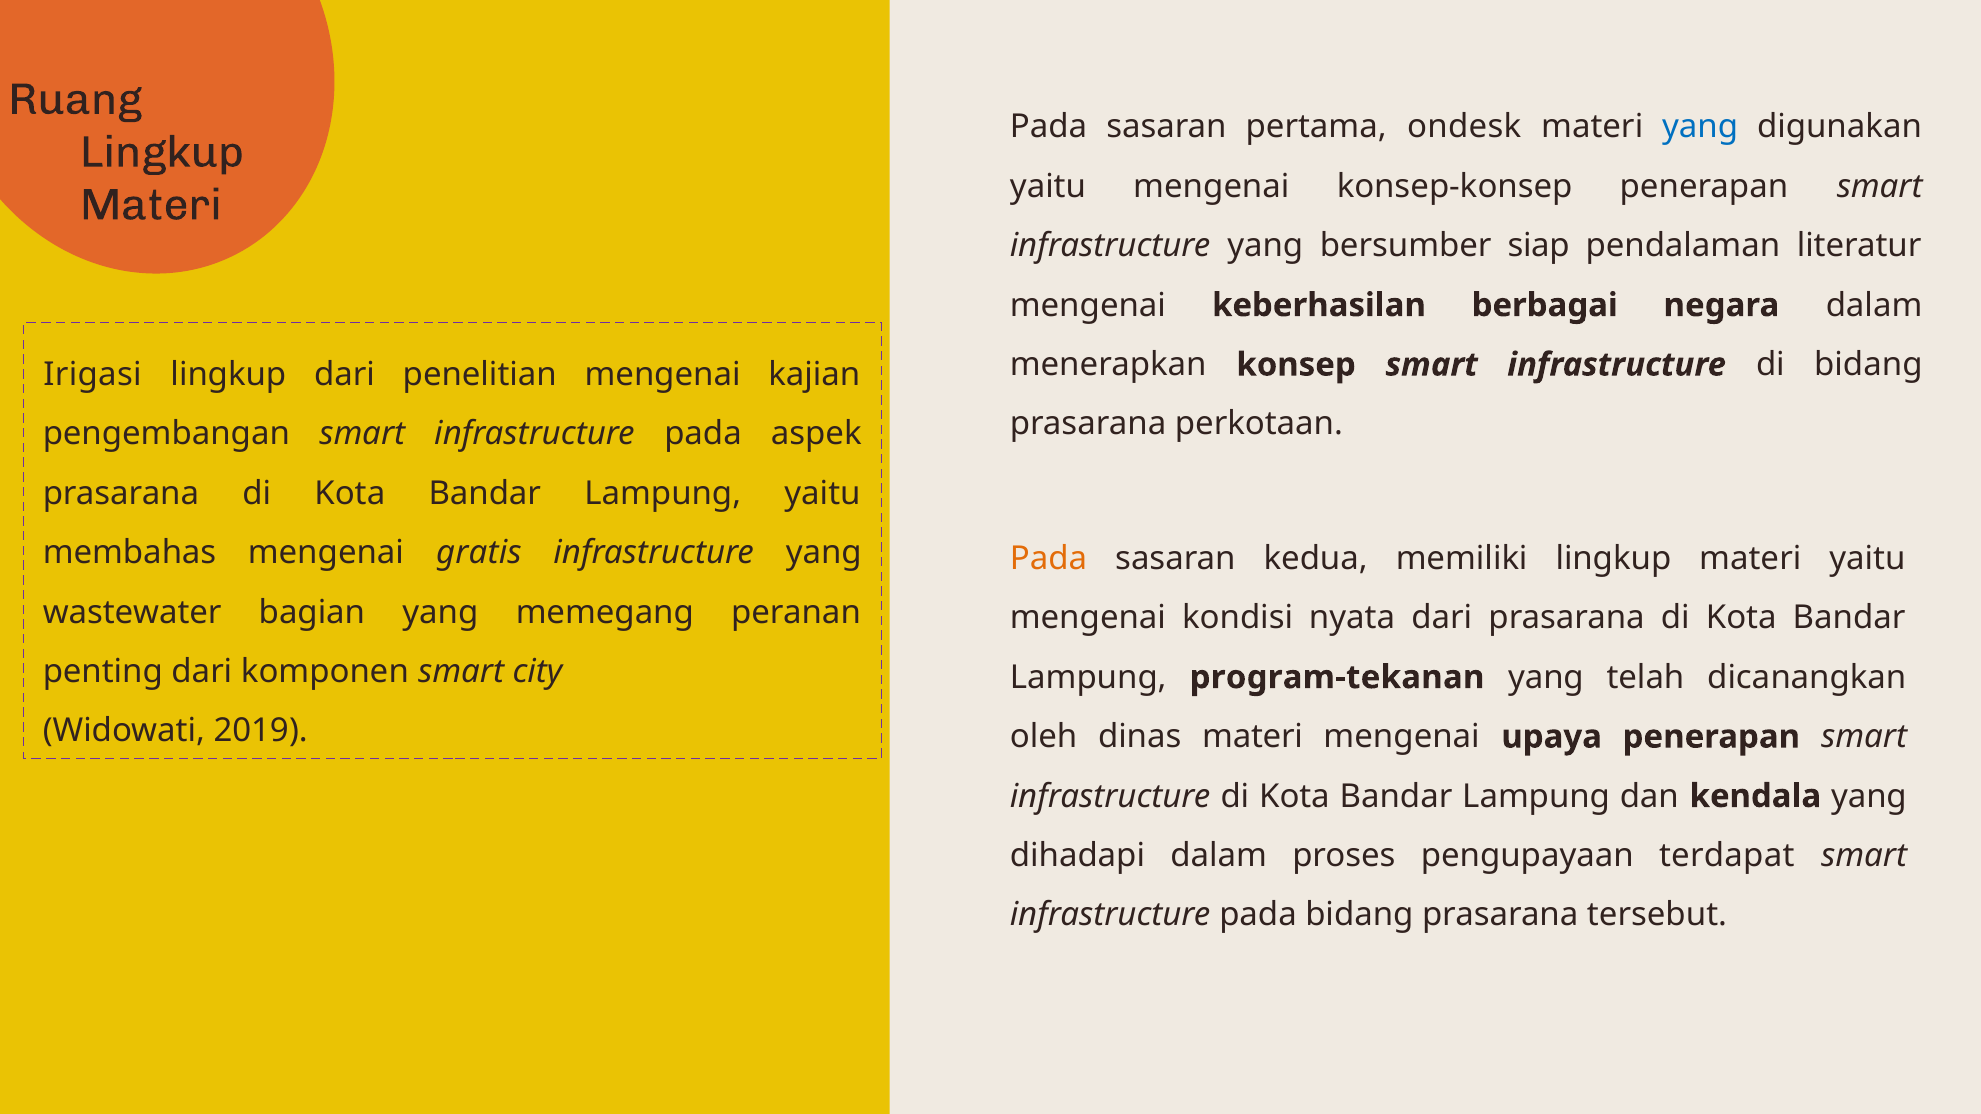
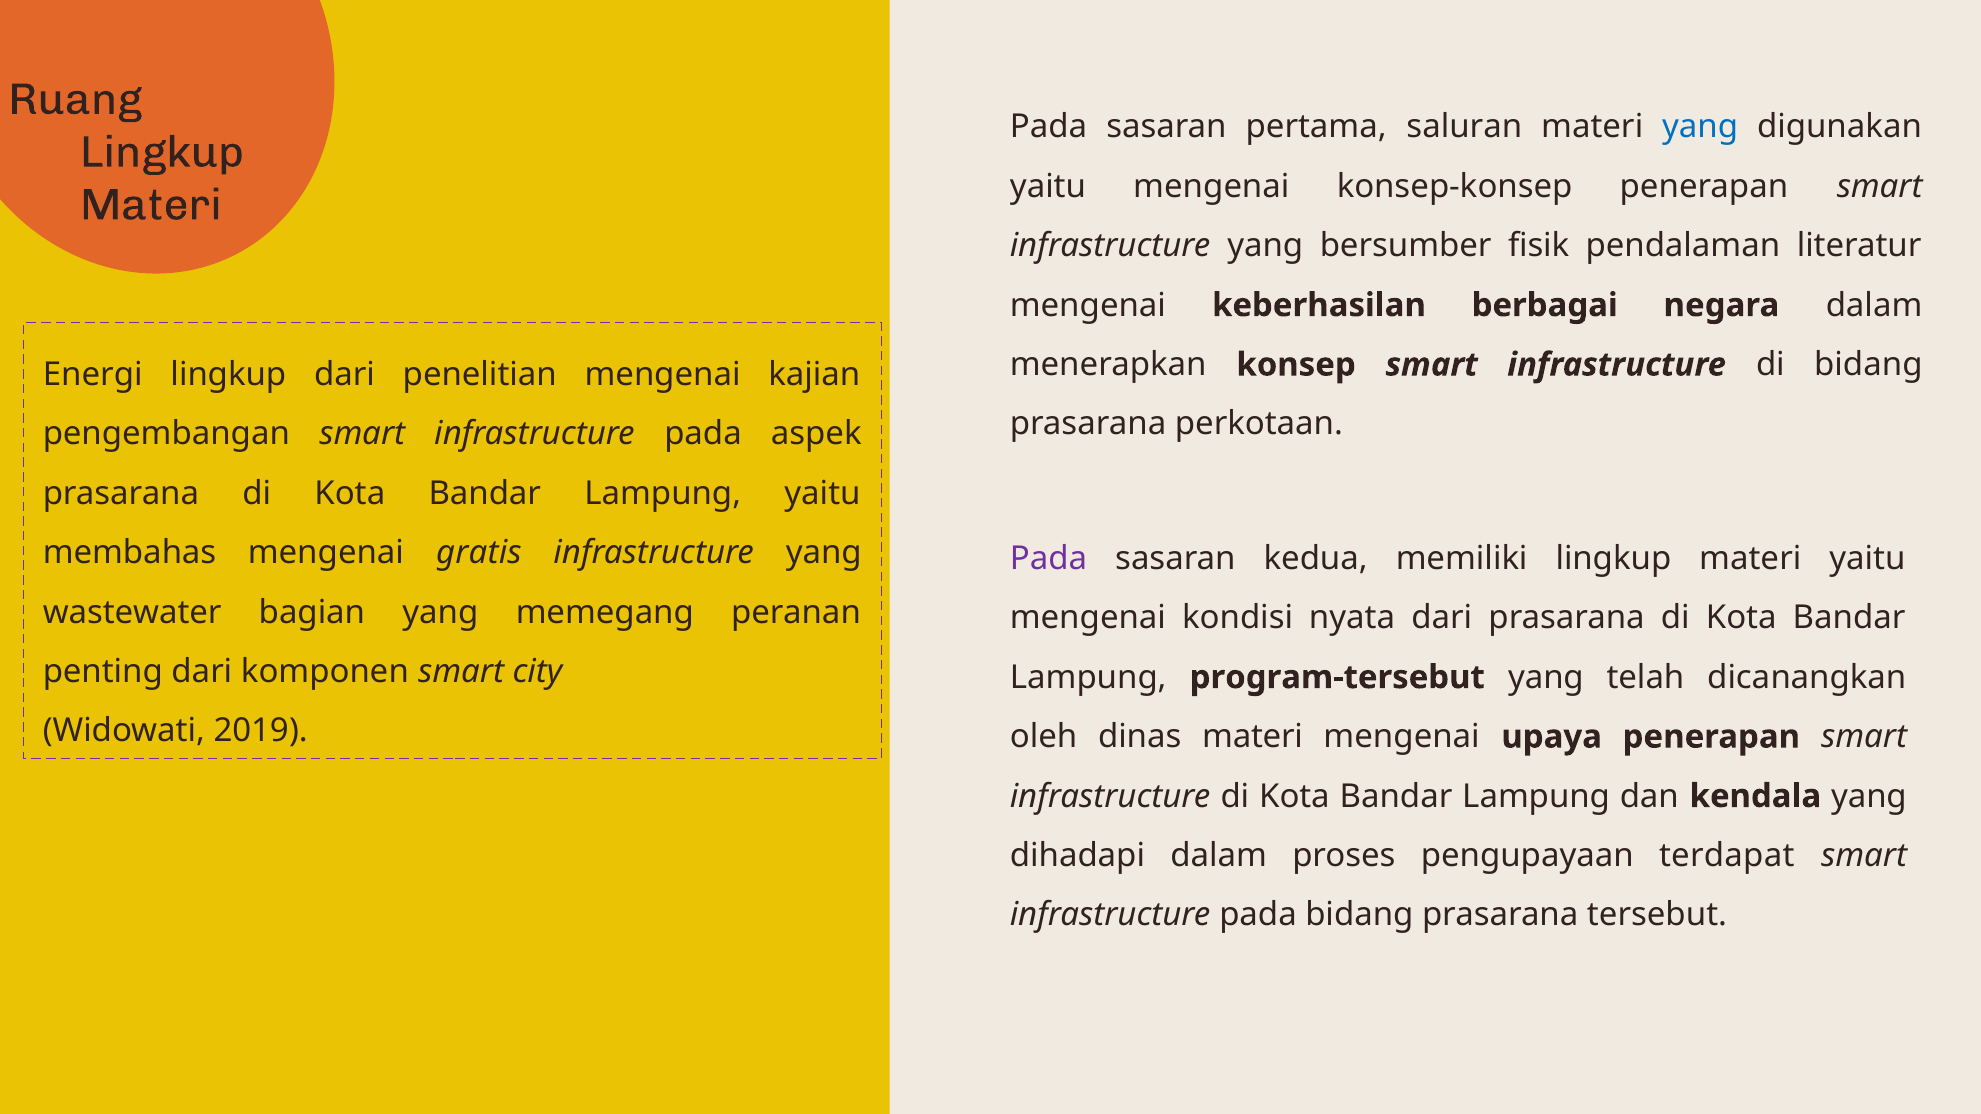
ondesk: ondesk -> saluran (1464, 127)
siap: siap -> fisik (1539, 246)
Irigasi: Irigasi -> Energi (93, 375)
Pada colour: orange -> purple (1049, 559)
program-tekanan: program-tekanan -> program-tersebut (1337, 678)
